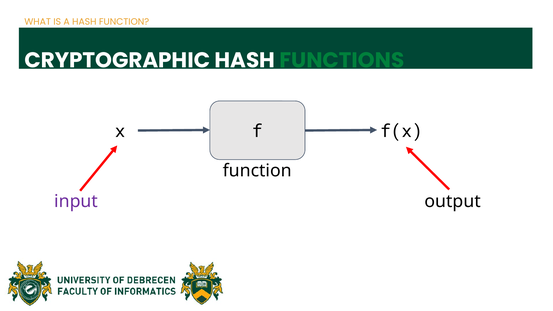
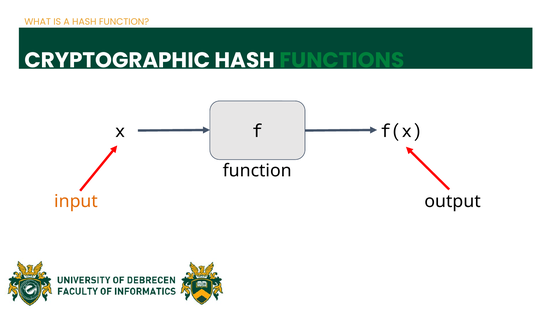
input colour: purple -> orange (76, 201)
